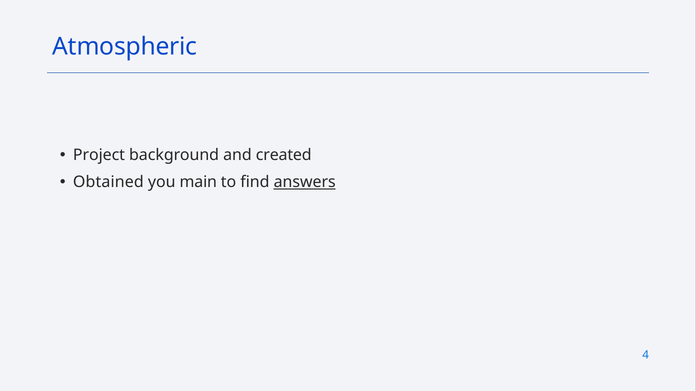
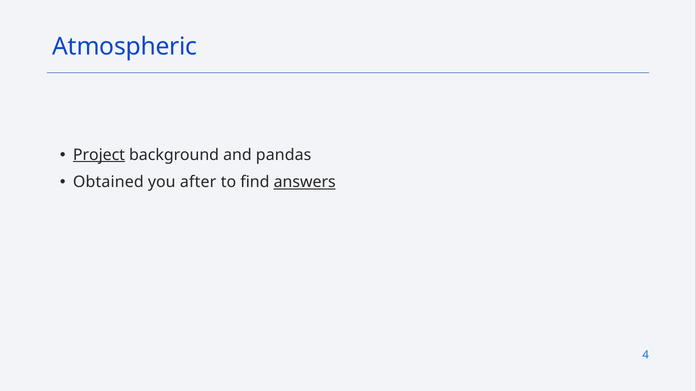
Project underline: none -> present (99, 155)
created: created -> pandas (284, 155)
main: main -> after (198, 182)
